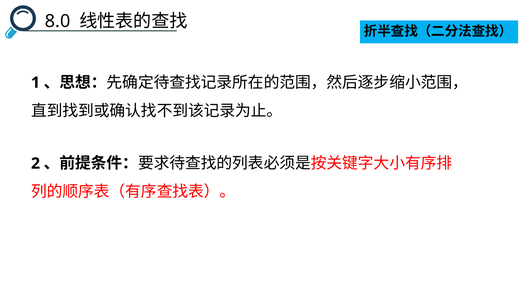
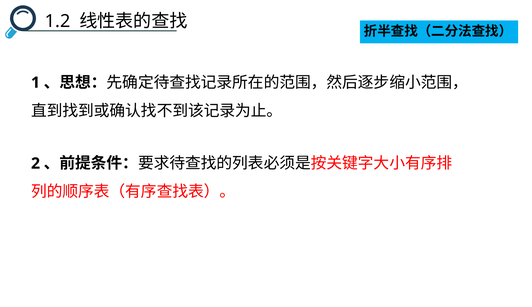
8.0: 8.0 -> 1.2 (58, 21)
